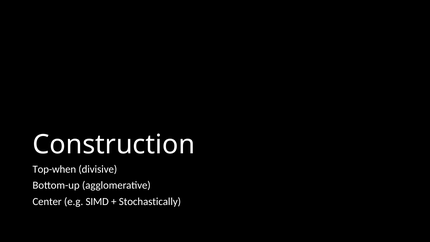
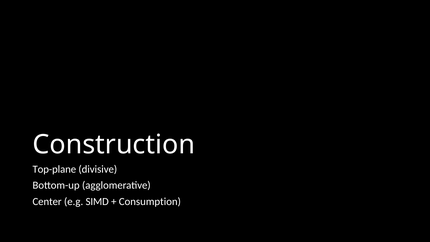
Top-when: Top-when -> Top-plane (54, 169)
Stochastically: Stochastically -> Consumption (150, 201)
